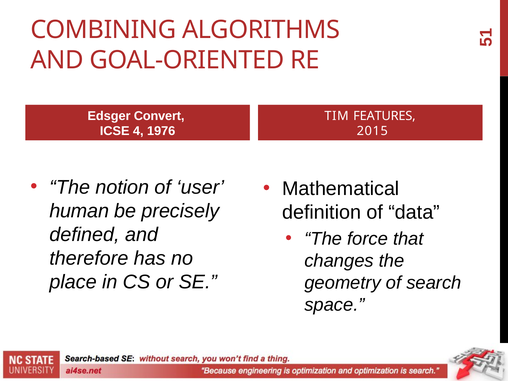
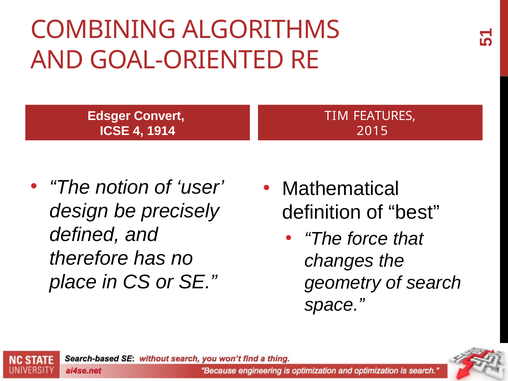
1976: 1976 -> 1914 (161, 131)
human: human -> design (79, 211)
data: data -> best (414, 212)
